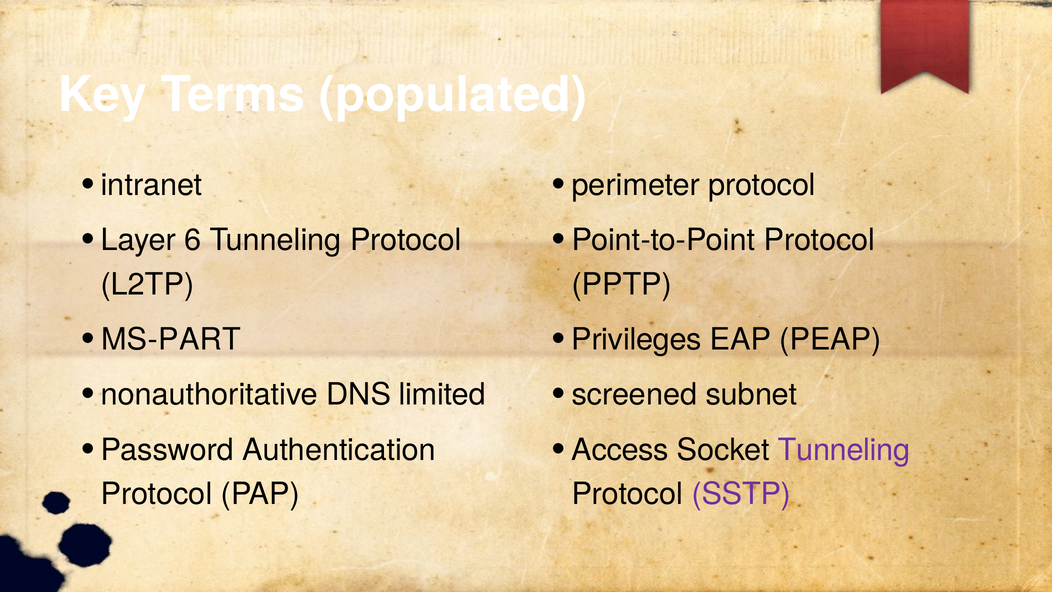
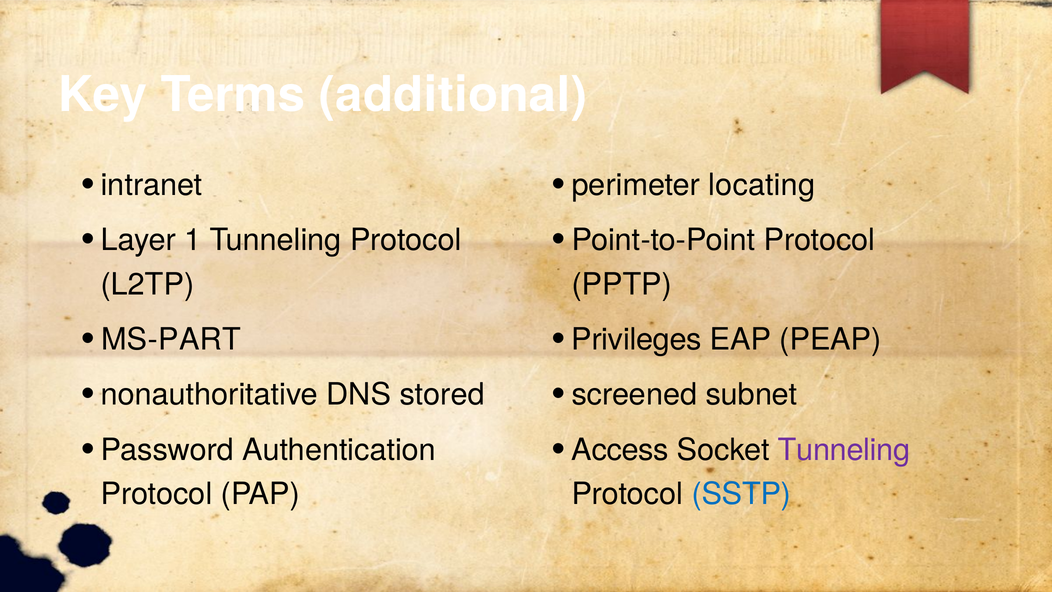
populated: populated -> additional (453, 95)
perimeter protocol: protocol -> locating (762, 185)
6: 6 -> 1 (193, 240)
limited: limited -> stored (442, 395)
SSTP colour: purple -> blue (741, 494)
